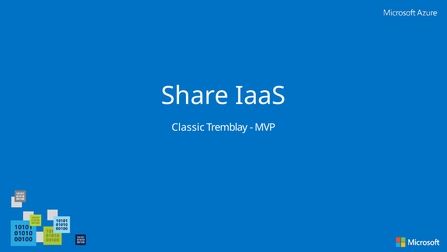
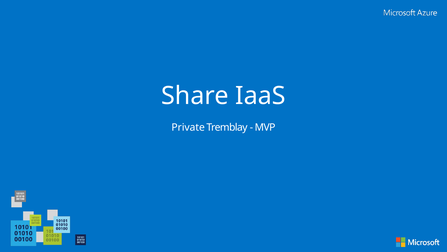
Classic: Classic -> Private (188, 127)
